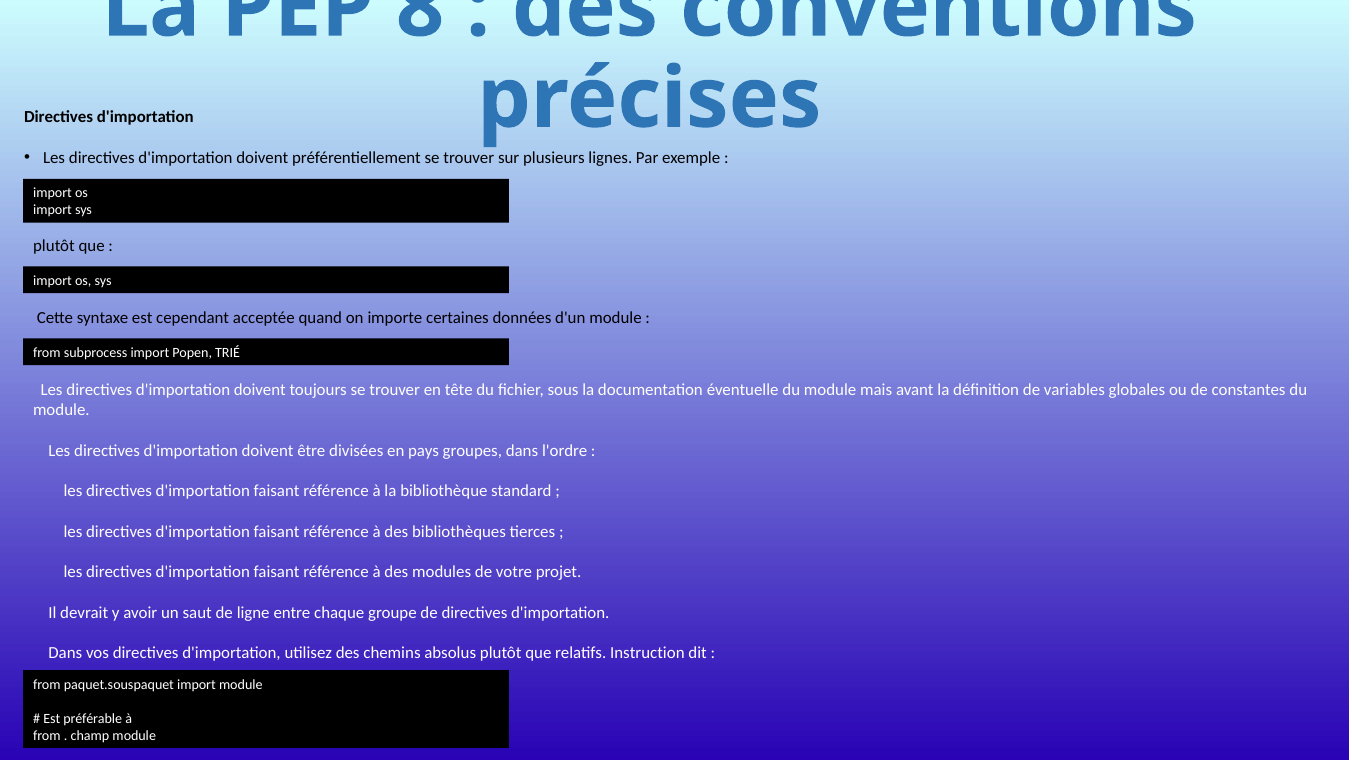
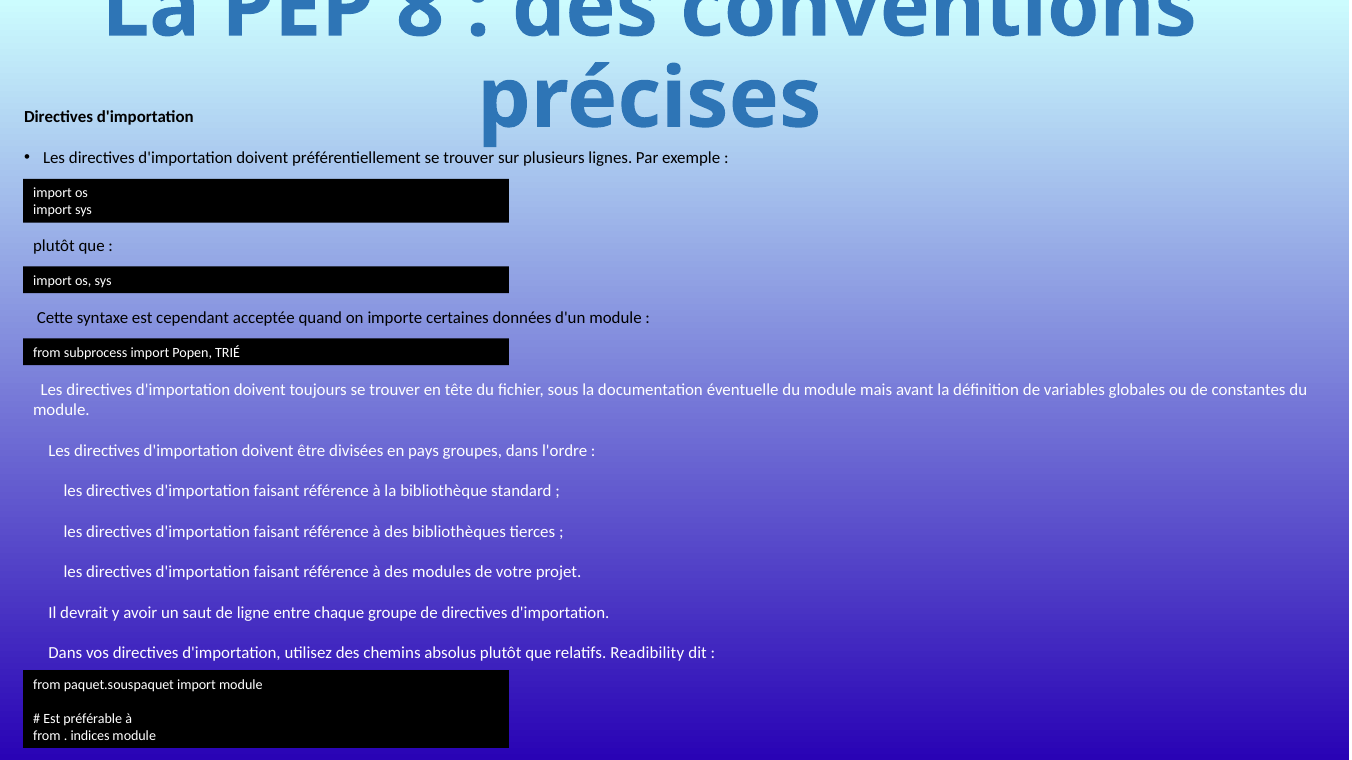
Instruction: Instruction -> Readibility (647, 654)
champ: champ -> indices (90, 736)
